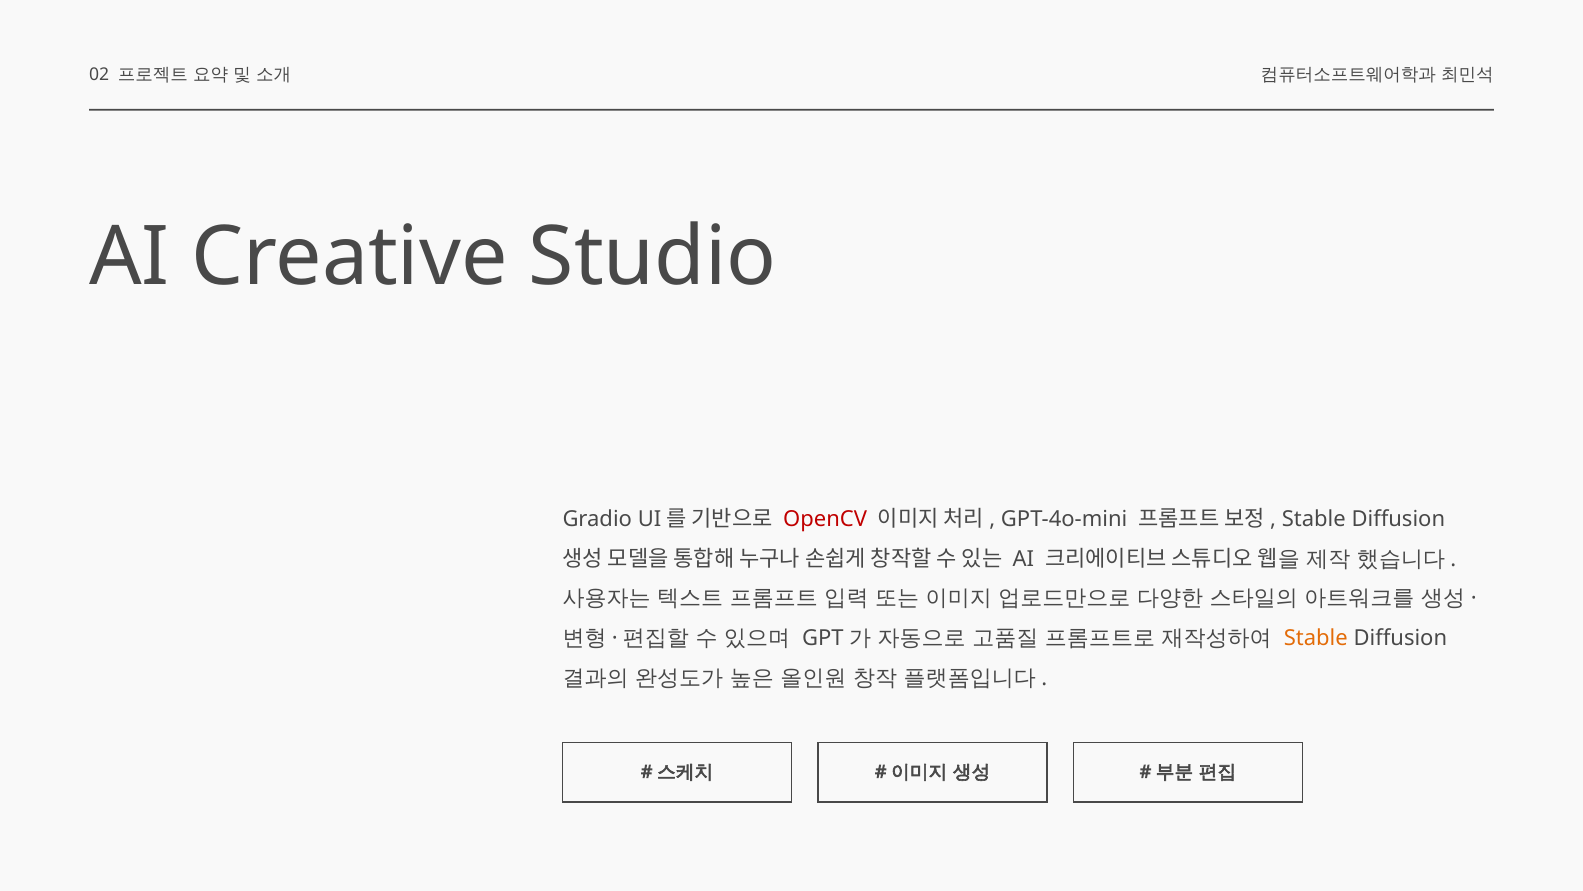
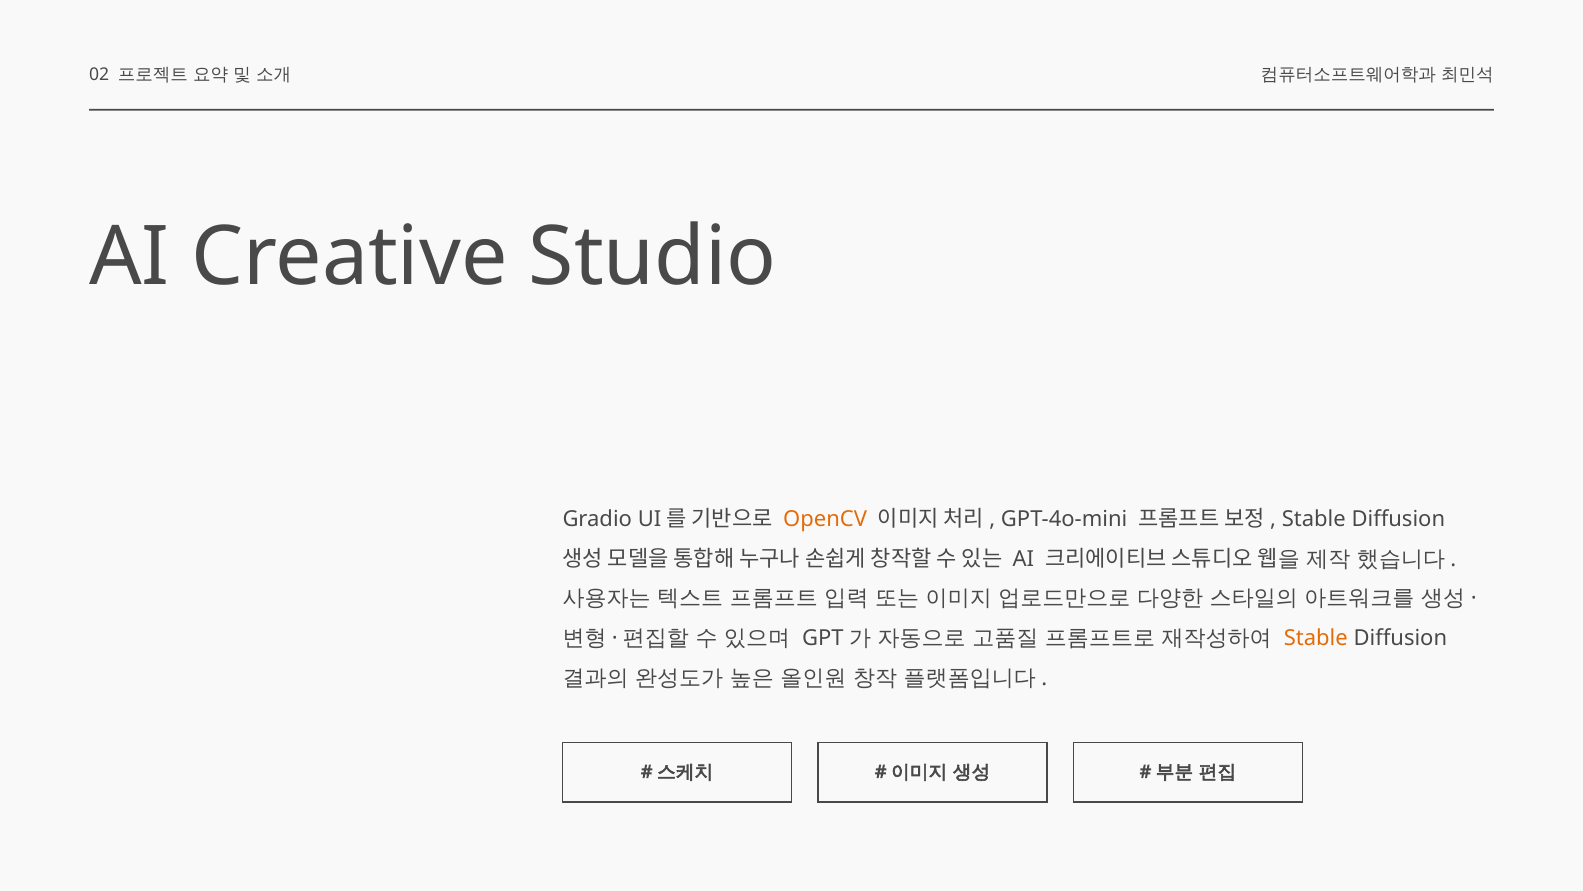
OpenCV colour: red -> orange (825, 519)
